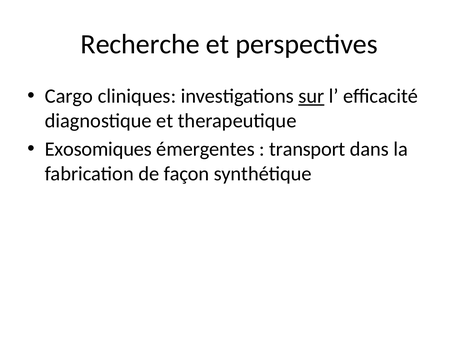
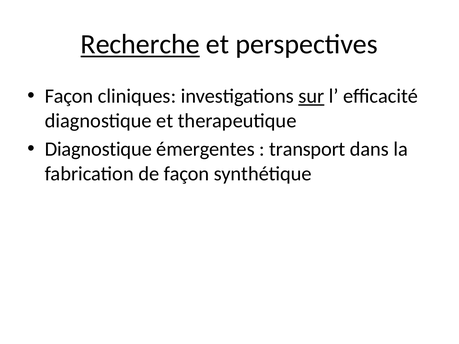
Recherche underline: none -> present (140, 44)
Cargo: Cargo -> Façon (69, 96)
Exosomiques: Exosomiques -> Diagnostique (98, 149)
